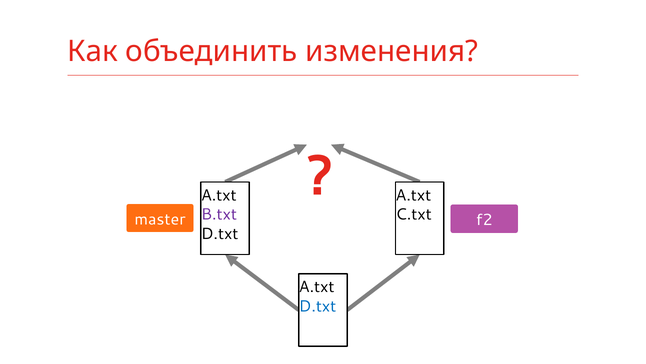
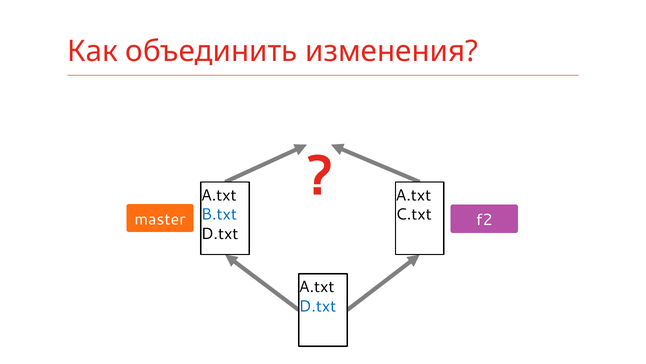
B.txt colour: purple -> blue (219, 214)
